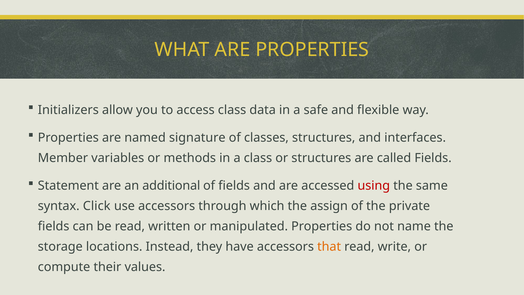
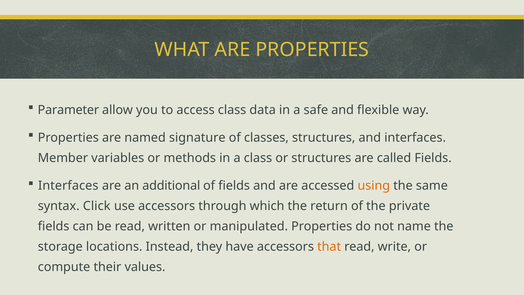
Initializers: Initializers -> Parameter (68, 110)
Statement: Statement -> Interfaces (68, 185)
using colour: red -> orange (374, 185)
assign: assign -> return (329, 206)
